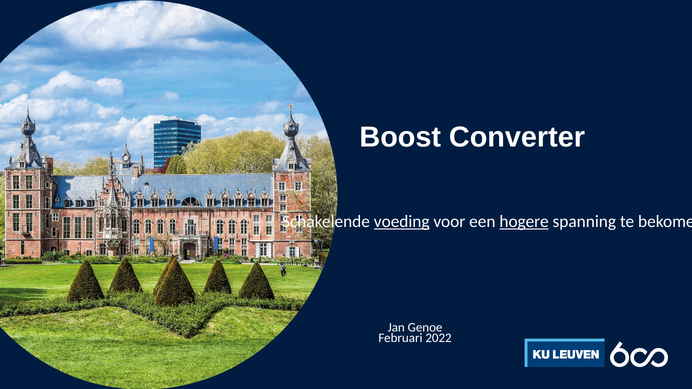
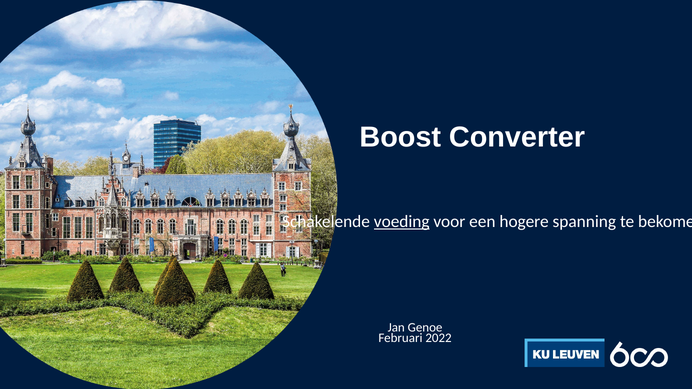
hogere underline: present -> none (524, 222)
